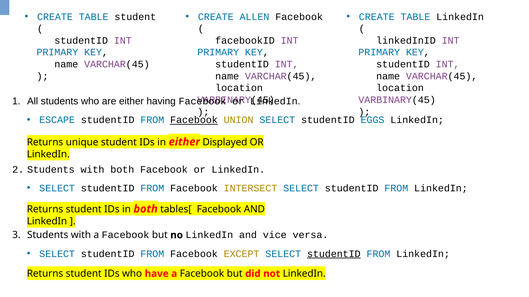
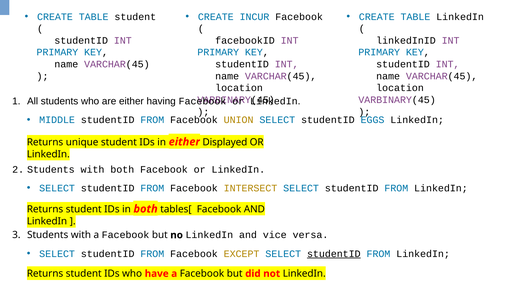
ALLEN: ALLEN -> INCUR (254, 17)
ESCAPE: ESCAPE -> MIDDLE (57, 120)
Facebook underline: present -> none (194, 120)
